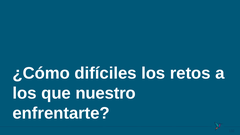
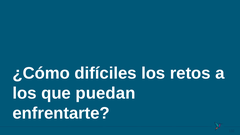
nuestro: nuestro -> puedan (105, 93)
